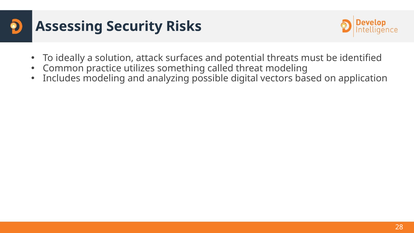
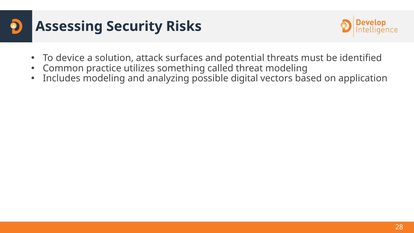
ideally: ideally -> device (70, 58)
